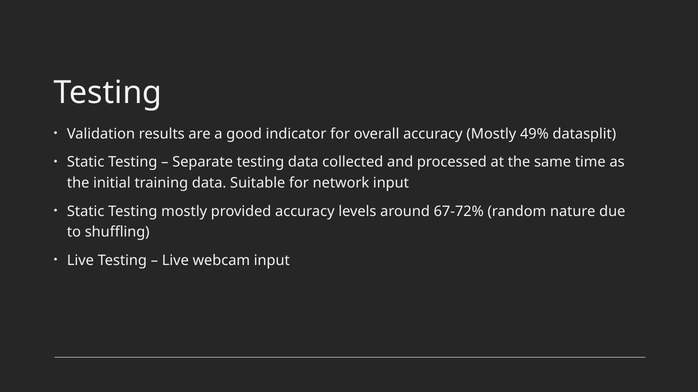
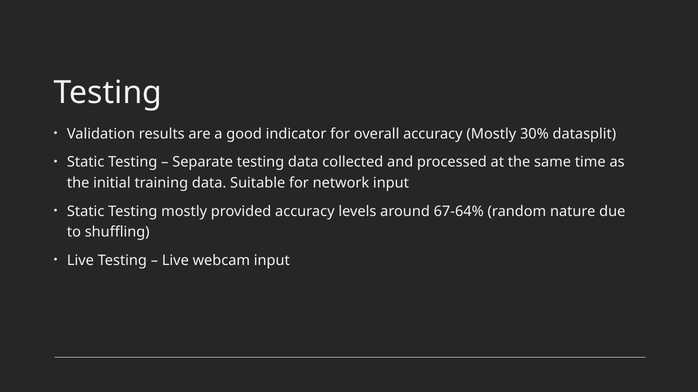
49%: 49% -> 30% (534, 134)
67-72%: 67-72% -> 67-64% (459, 212)
